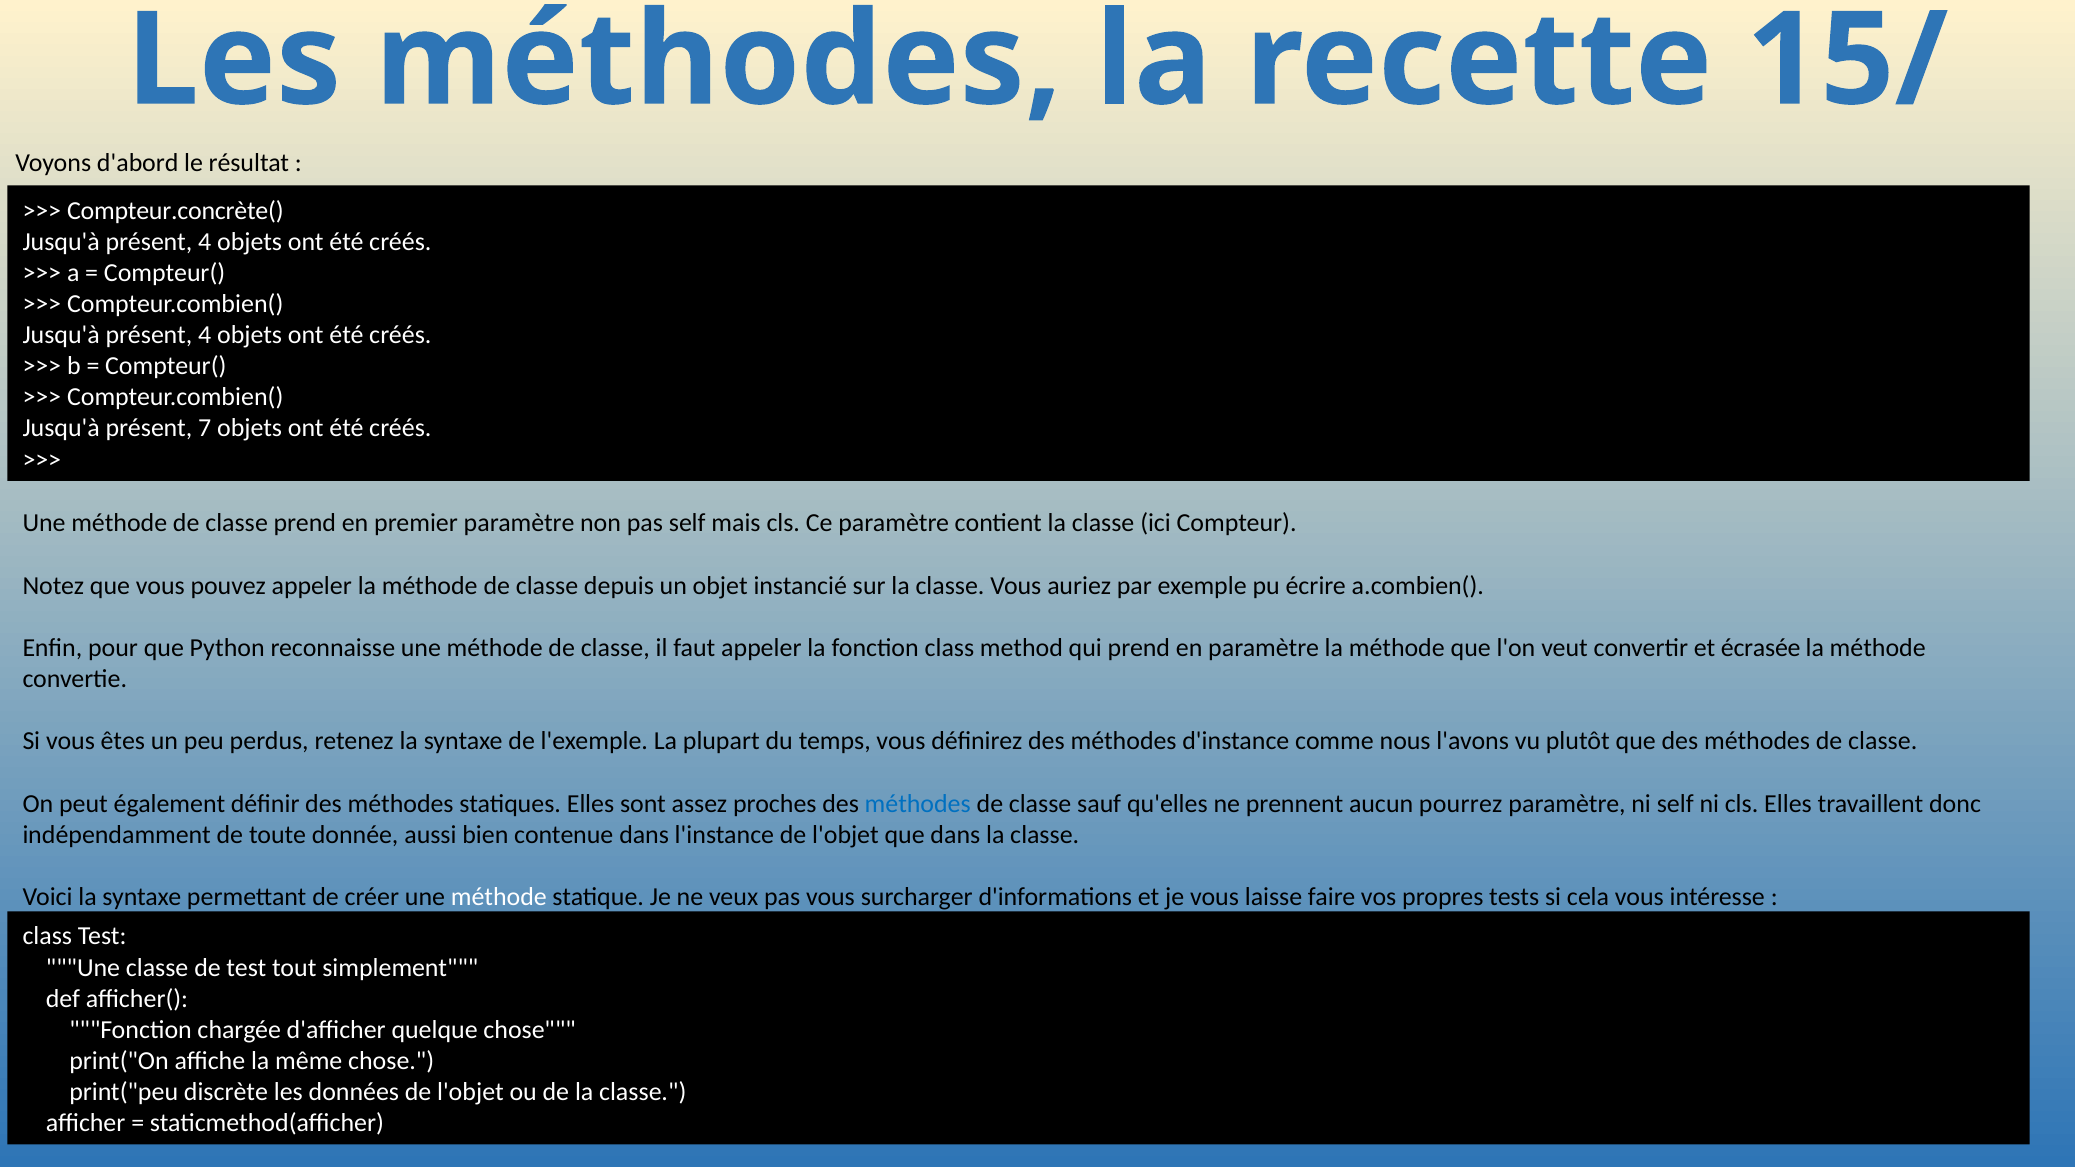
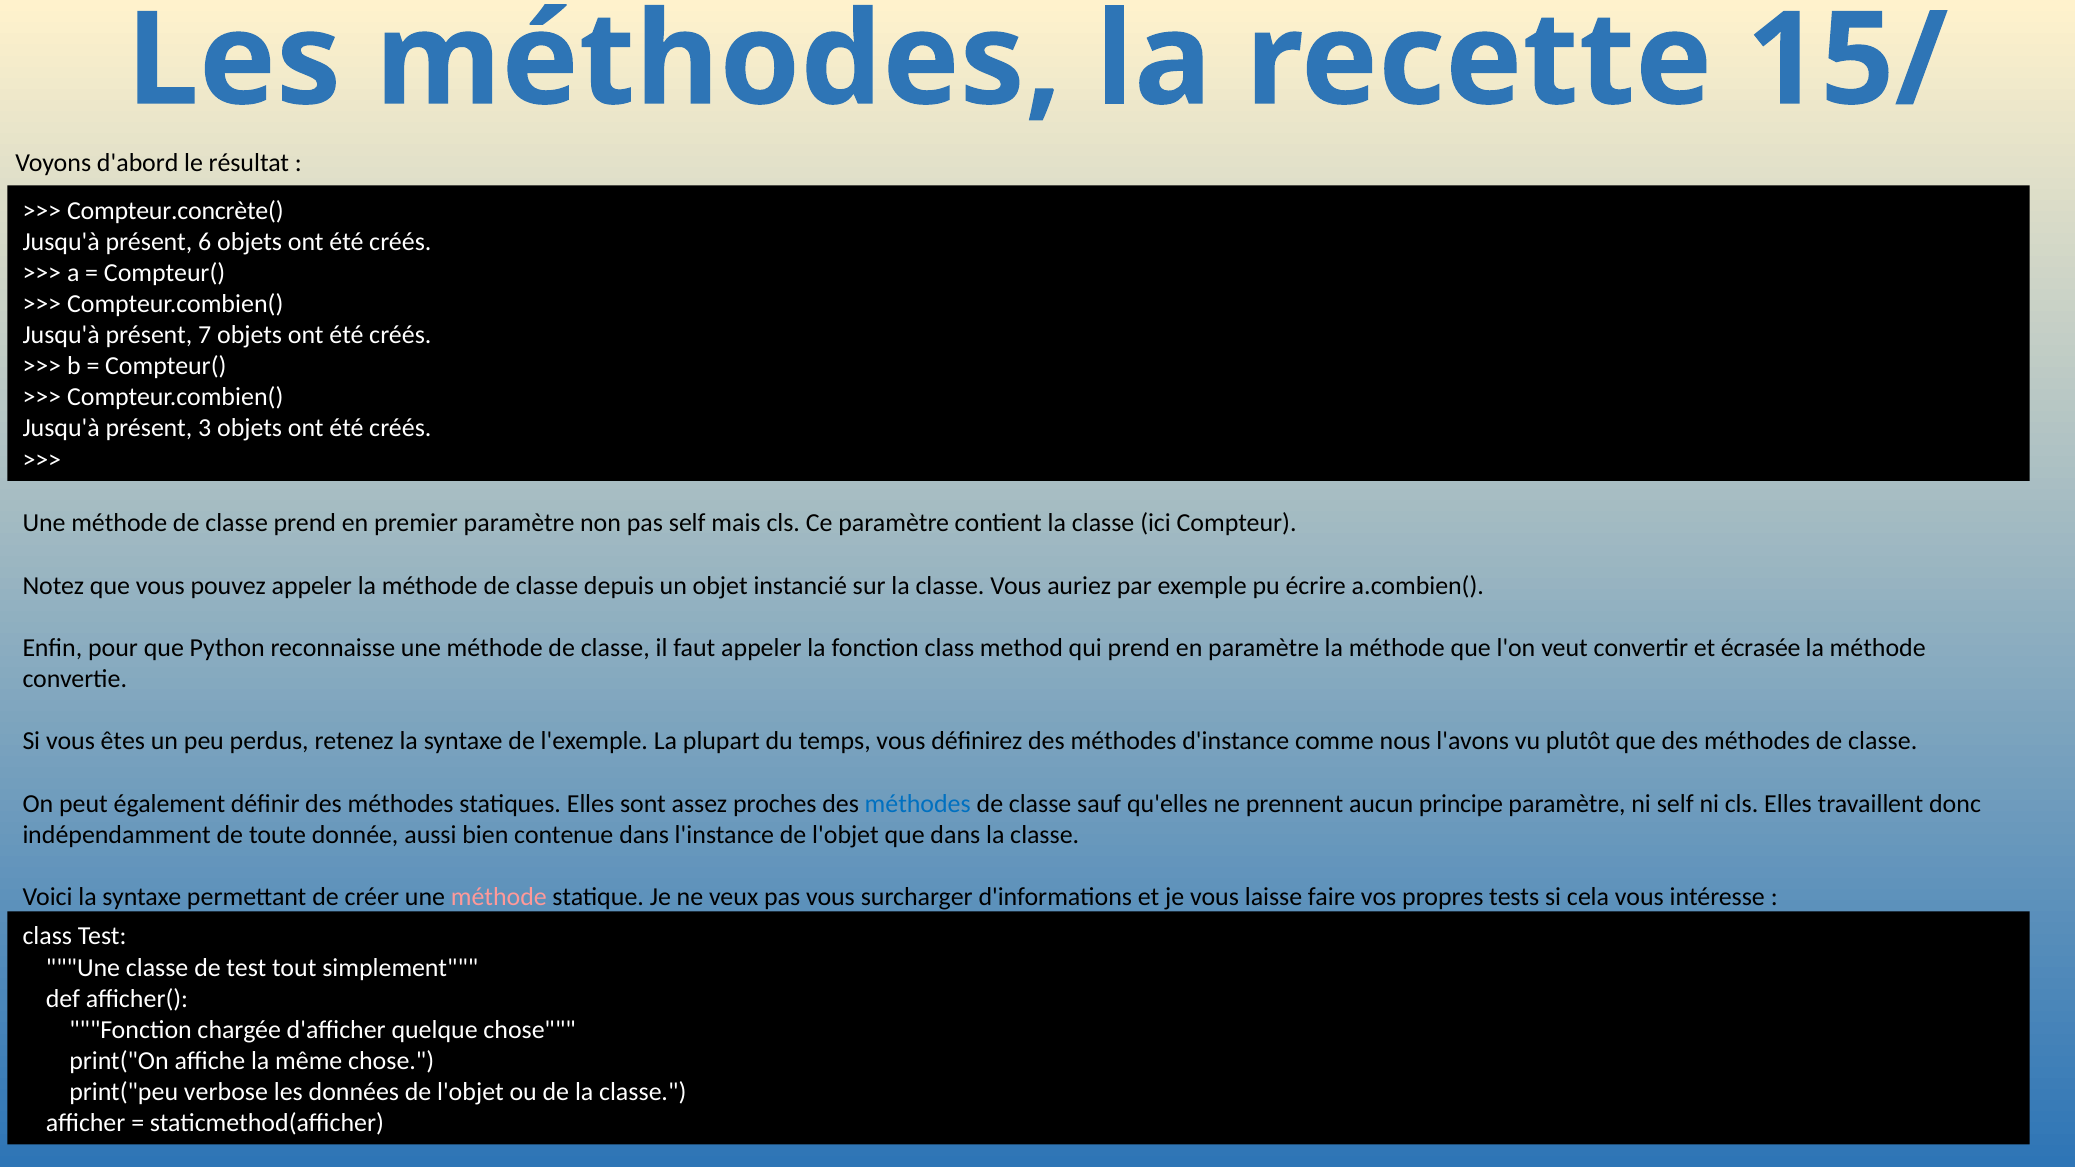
4: 4 -> 6 (205, 242)
4: 4 -> 7 (205, 335)
7: 7 -> 3 (205, 428)
pourrez: pourrez -> principe (1461, 804)
méthode colour: white -> pink (499, 897)
discrète: discrète -> verbose (226, 1092)
